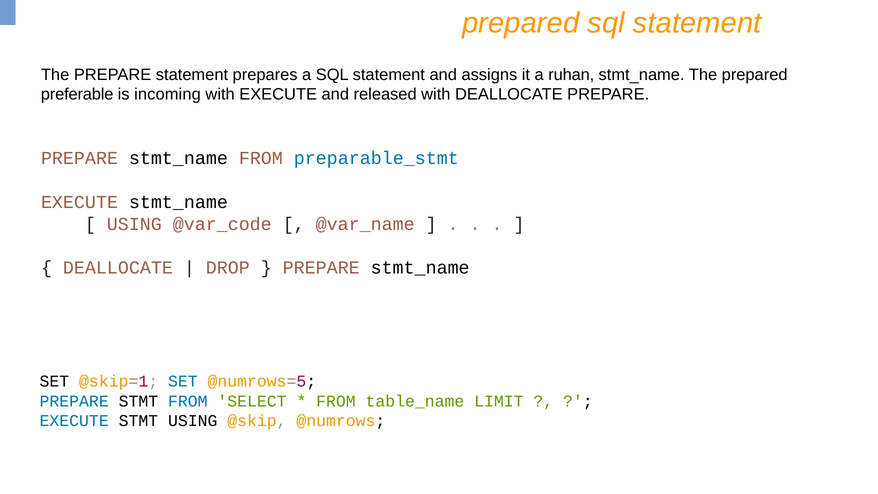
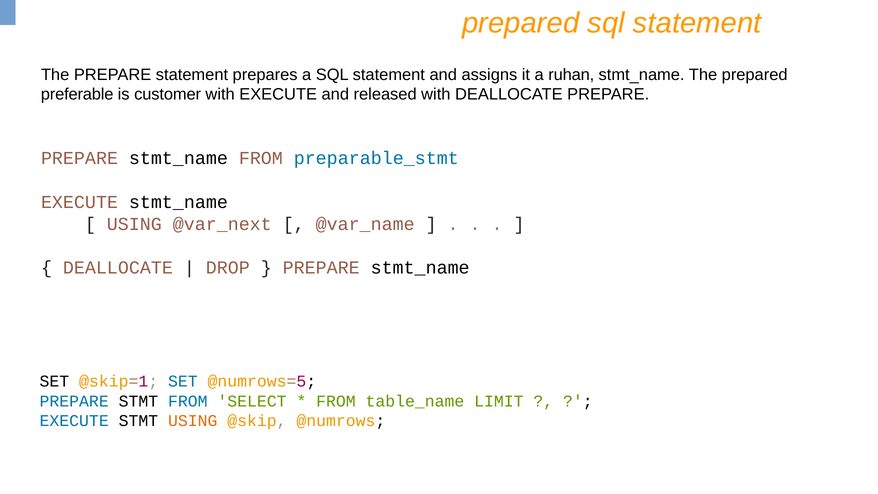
incoming: incoming -> customer (168, 94)
@var_code: @var_code -> @var_next (222, 224)
USING colour: black -> orange (193, 421)
